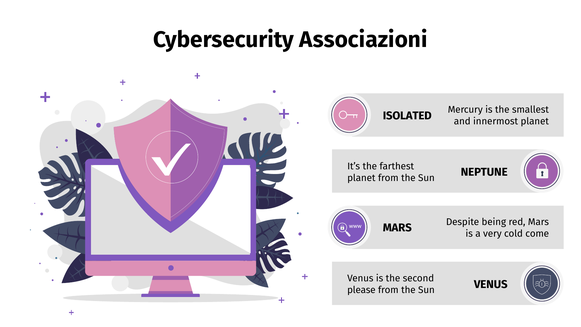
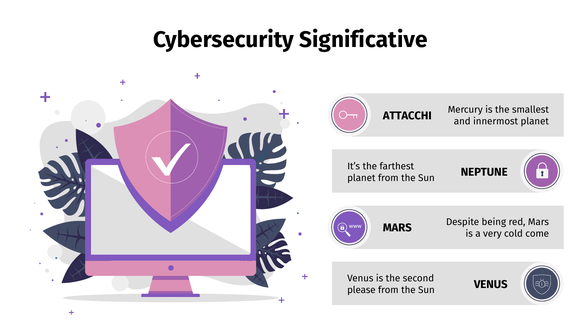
Associazioni: Associazioni -> Significative (363, 40)
ISOLATED: ISOLATED -> ATTACCHI (407, 116)
